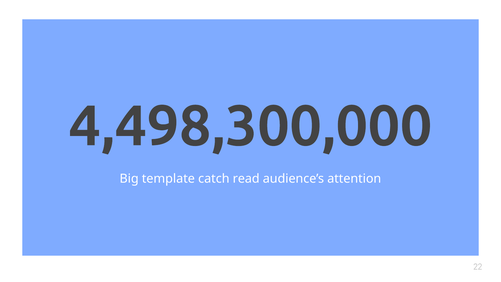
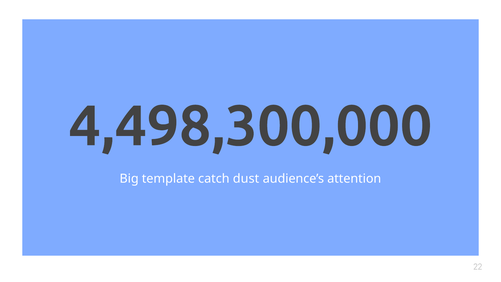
read: read -> dust (246, 179)
